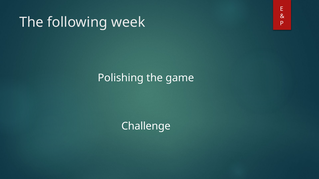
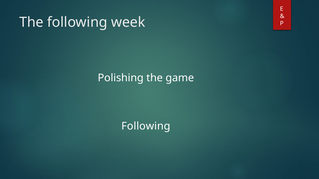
Challenge: Challenge -> Following (146, 126)
